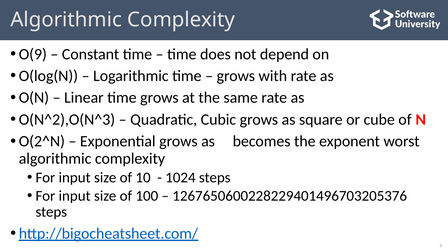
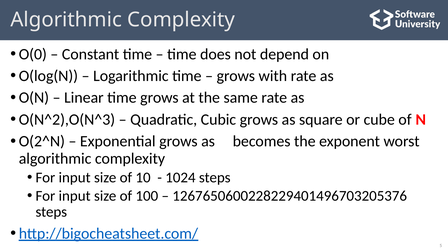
O(9: O(9 -> O(0 (33, 54)
